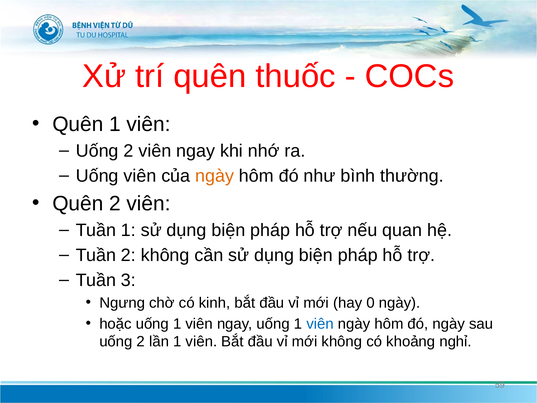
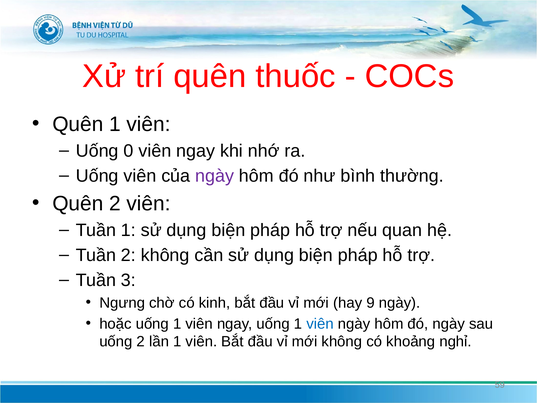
2: 2 -> 0 (129, 151)
ngày colour: orange -> purple (215, 176)
0: 0 -> 9 (371, 303)
